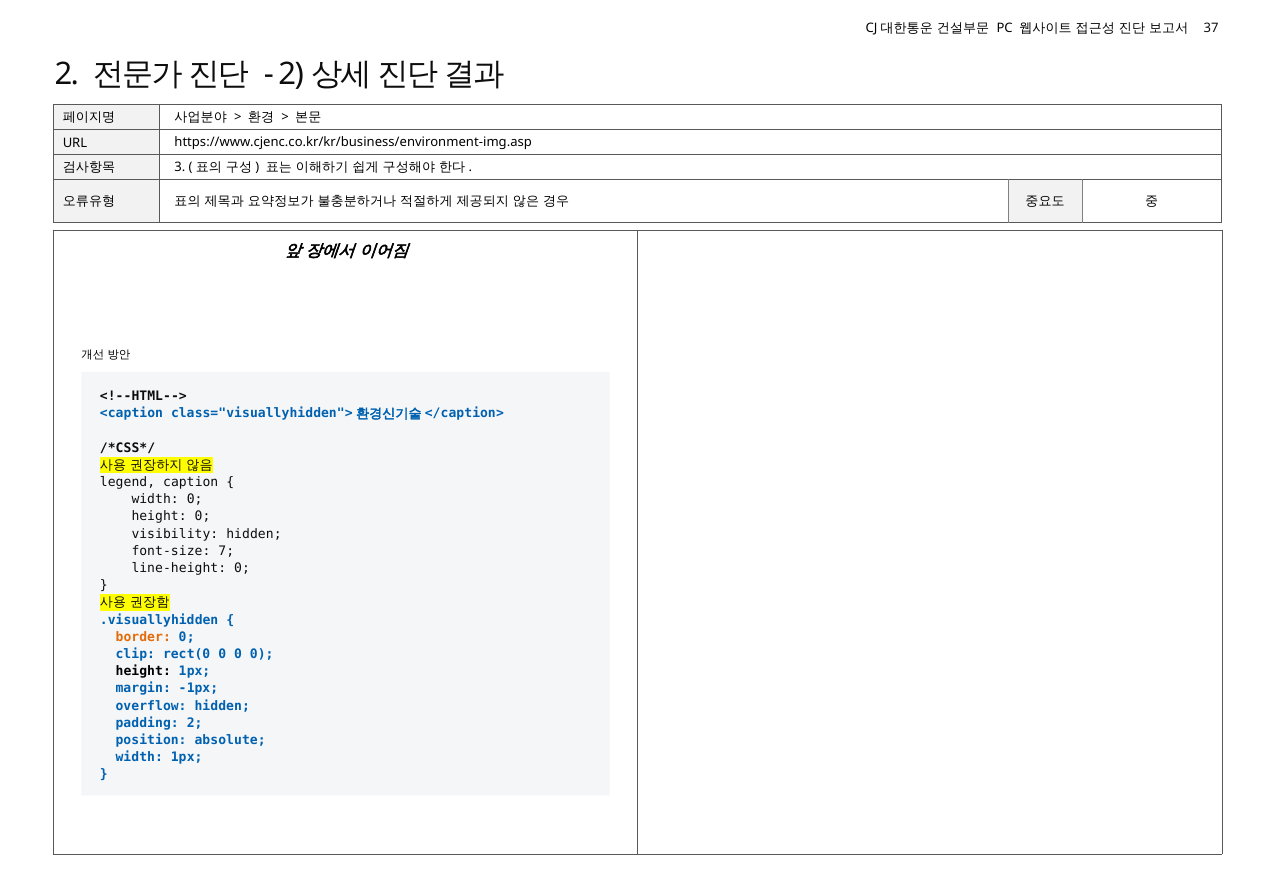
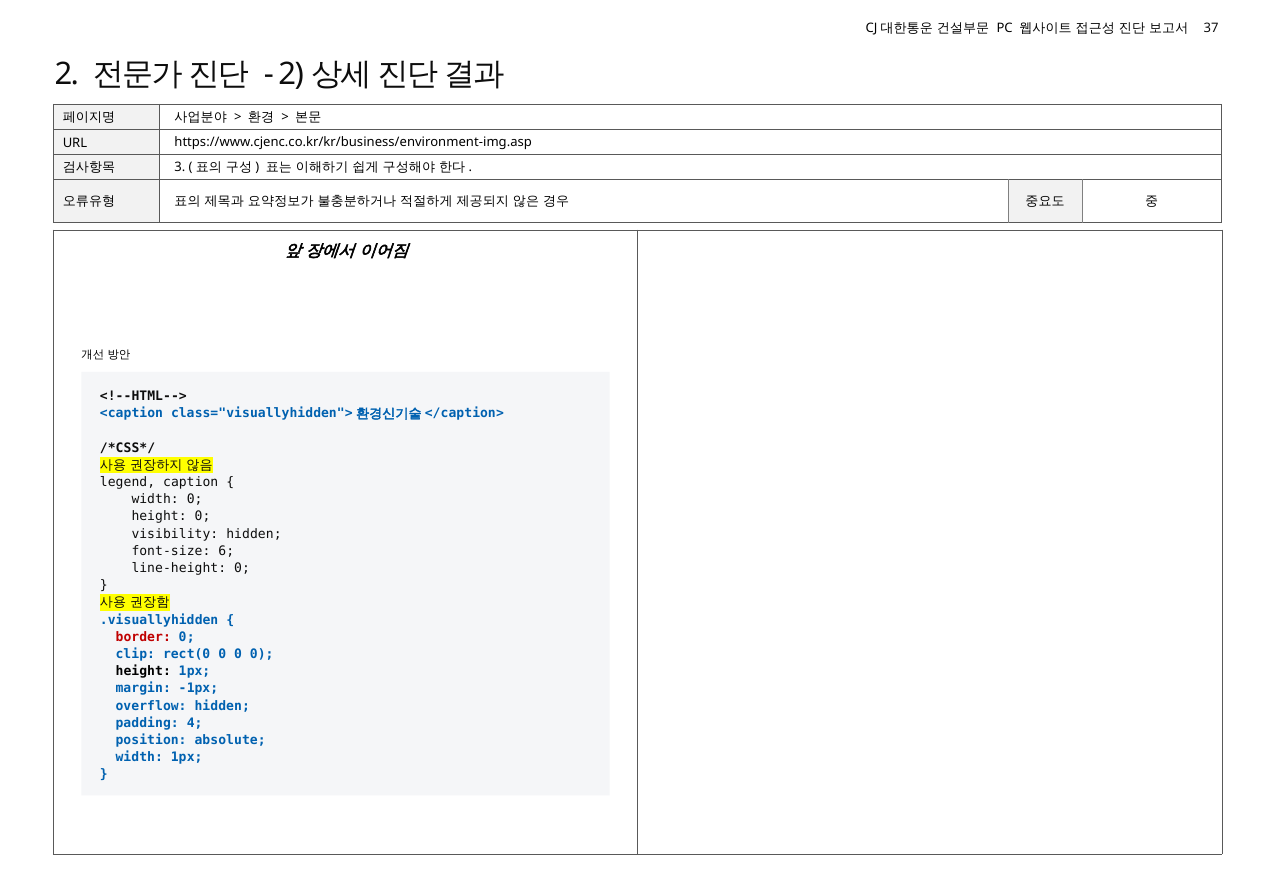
7: 7 -> 6 (226, 551)
border colour: orange -> red (143, 637)
padding 2: 2 -> 4 (195, 723)
